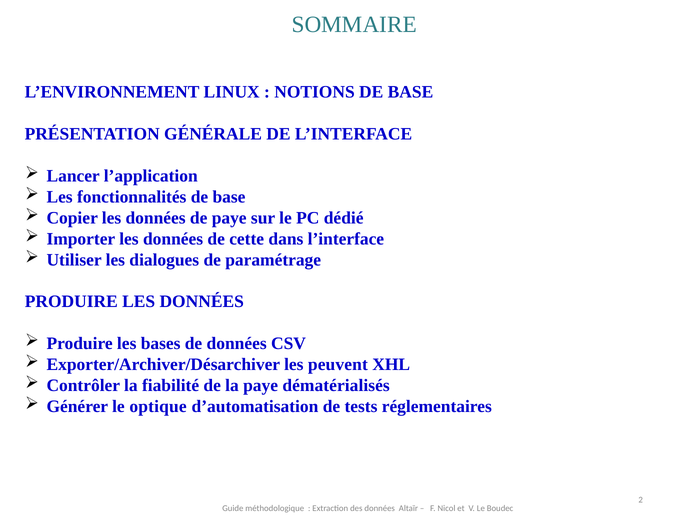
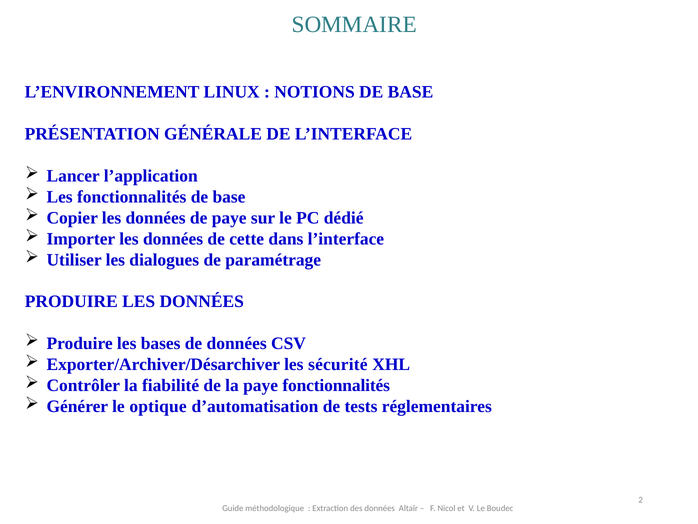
peuvent: peuvent -> sécurité (338, 364)
paye dématérialisés: dématérialisés -> fonctionnalités (336, 385)
